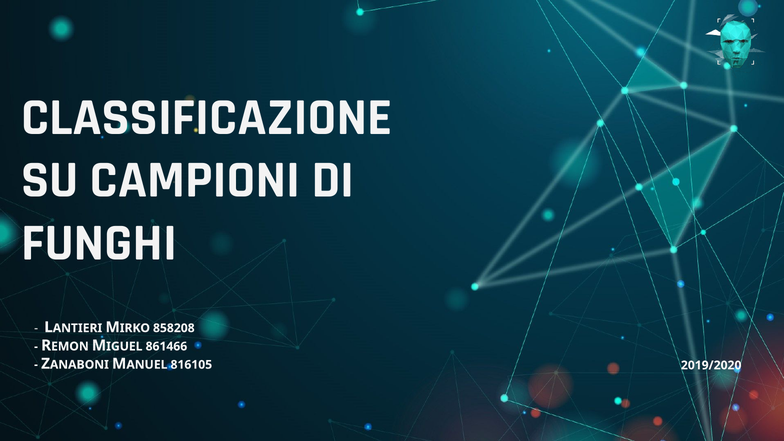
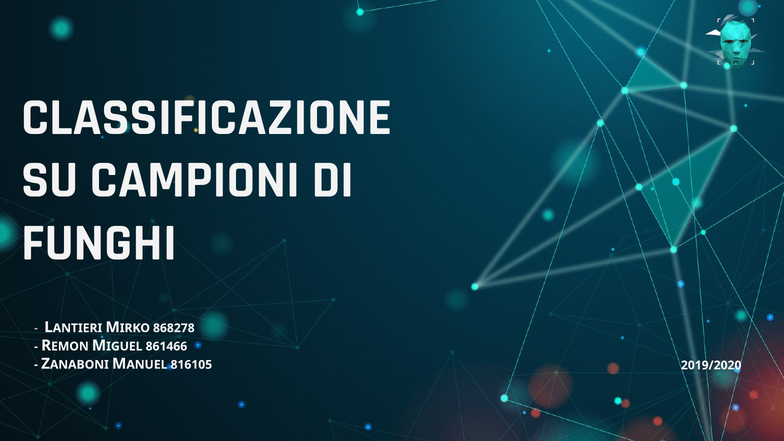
858208: 858208 -> 868278 (174, 328)
